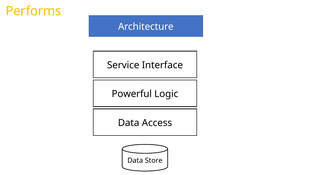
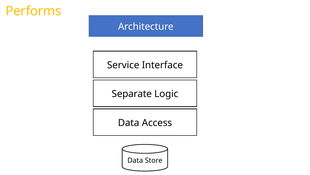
Powerful: Powerful -> Separate (132, 94)
